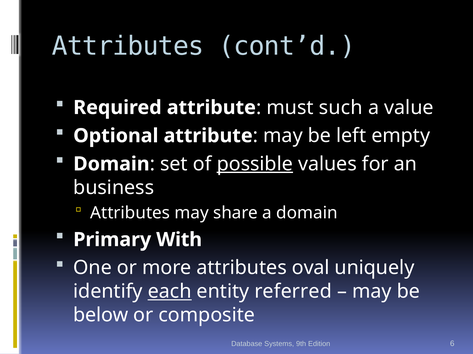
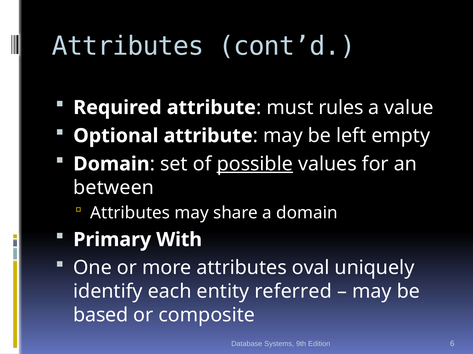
such: such -> rules (341, 108)
business: business -> between (114, 188)
each underline: present -> none (170, 292)
below: below -> based (101, 316)
